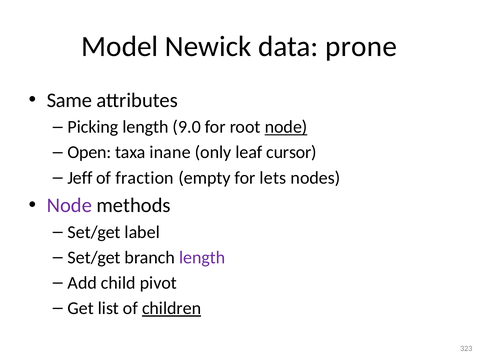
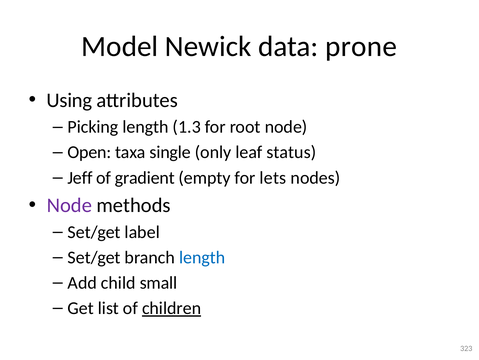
Same: Same -> Using (69, 100)
9.0: 9.0 -> 1.3 (187, 127)
node underline: present -> none (286, 127)
inane: inane -> single (170, 152)
cursor: cursor -> status (291, 152)
fraction: fraction -> gradient (145, 177)
length colour: purple -> blue (202, 257)
pivot: pivot -> small (158, 282)
